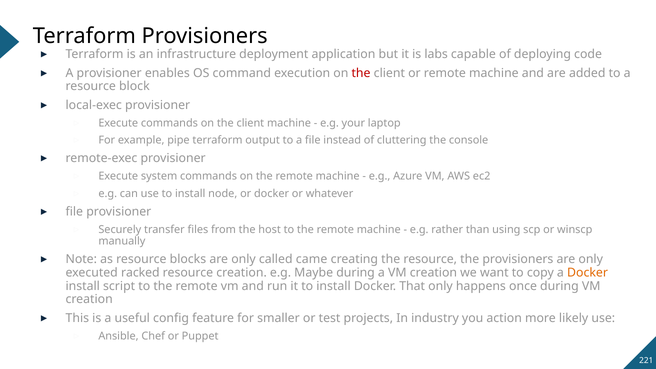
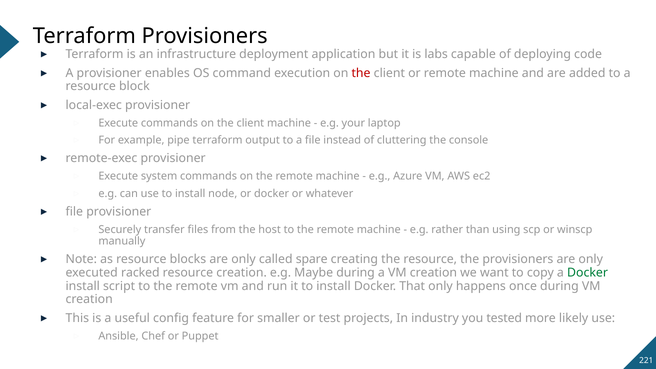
came: came -> spare (312, 259)
Docker colour: orange -> green (588, 273)
action: action -> tested (504, 318)
